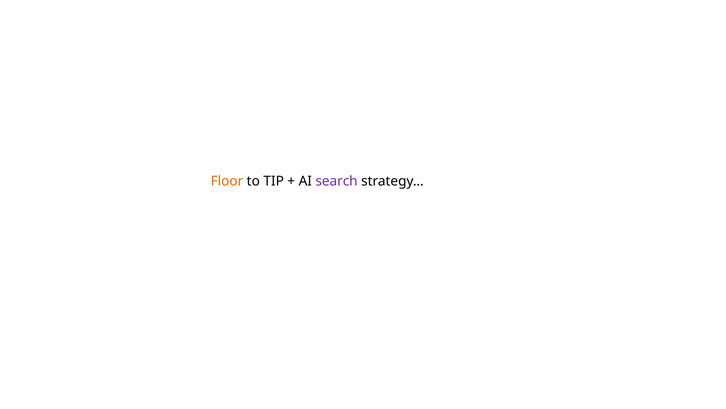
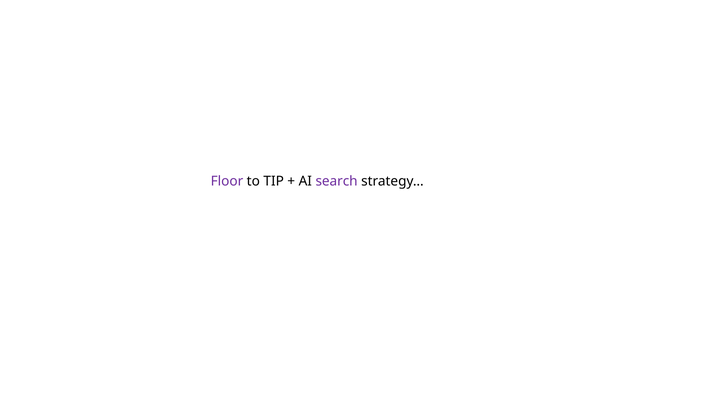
Floor colour: orange -> purple (227, 181)
